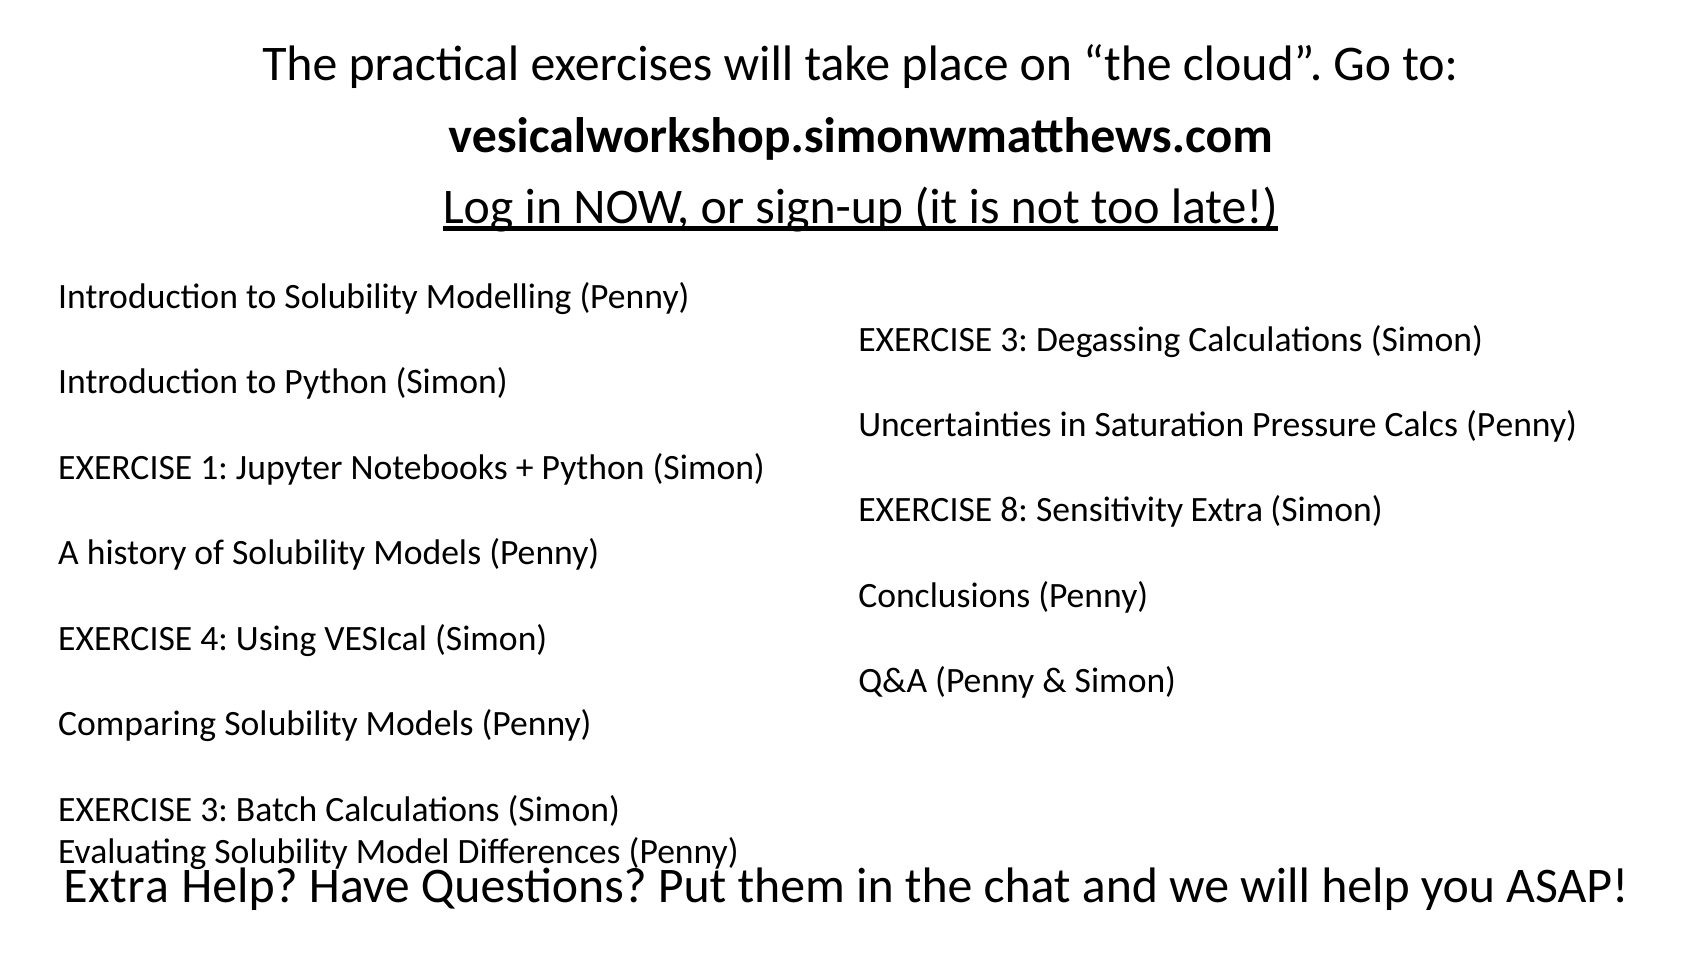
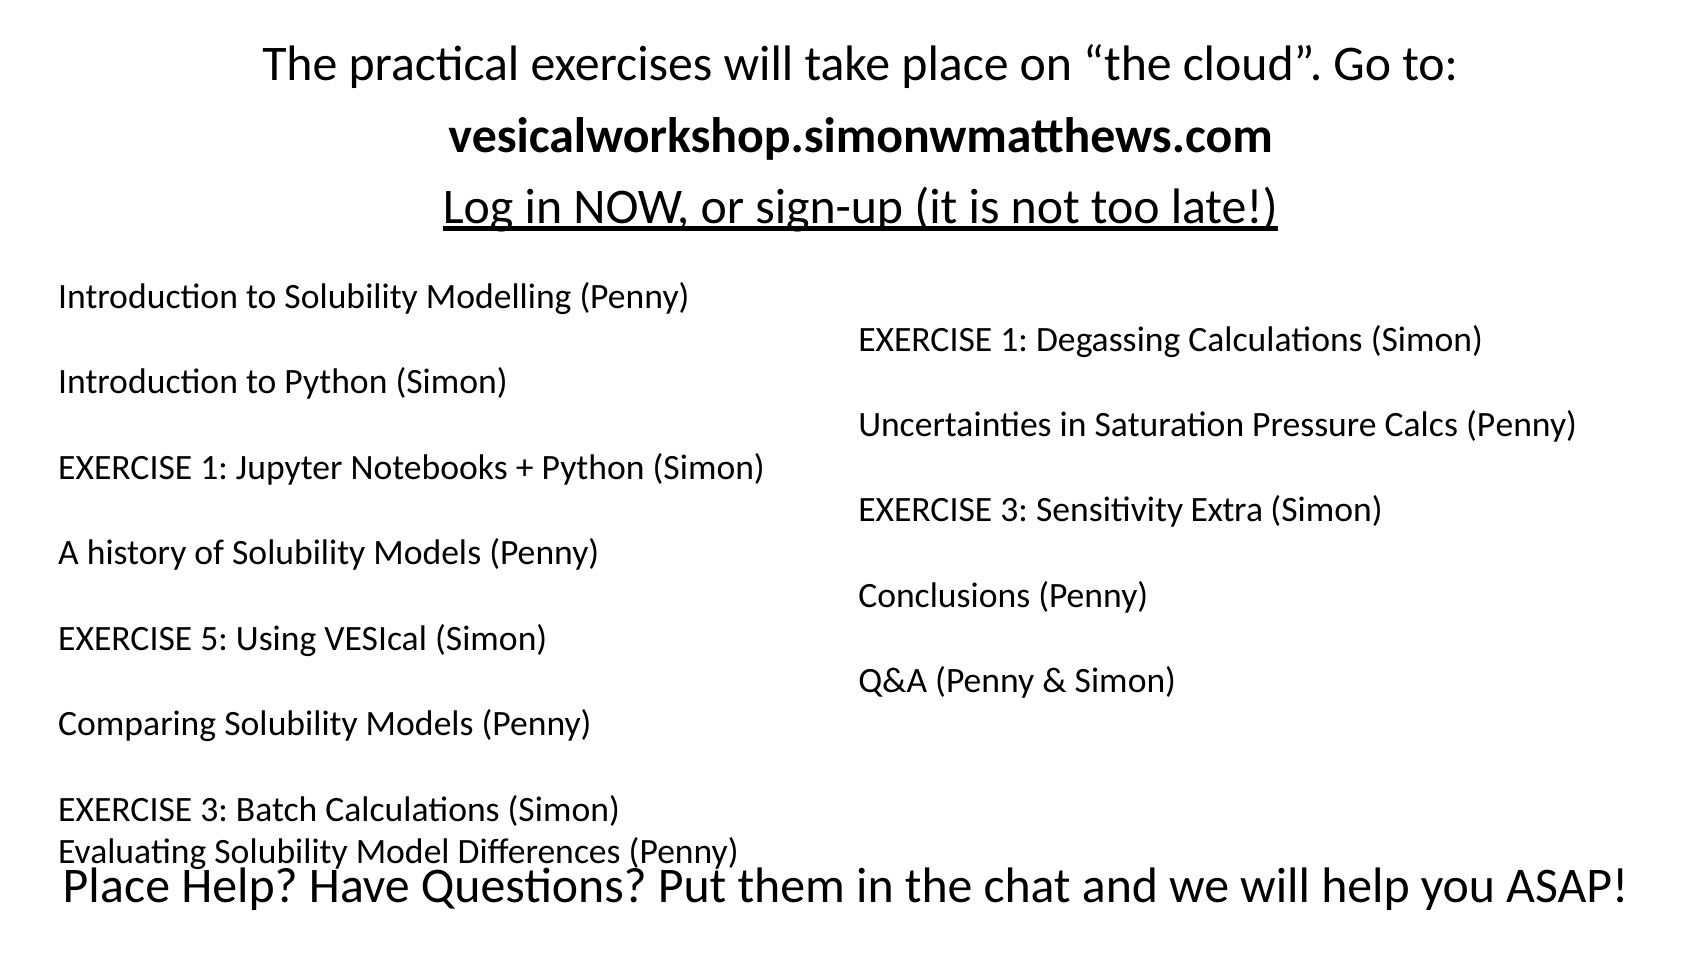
3: 3 -> 1 (1014, 339)
8: 8 -> 3 (1014, 510)
4: 4 -> 5 (214, 638)
Extra: Extra -> Place (116, 886)
